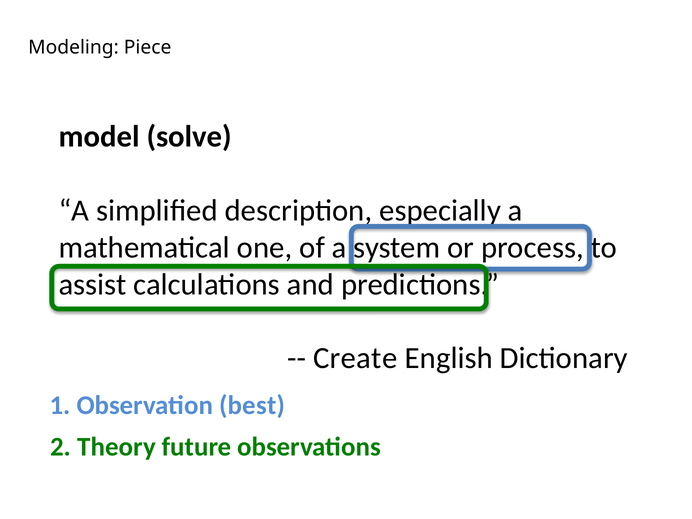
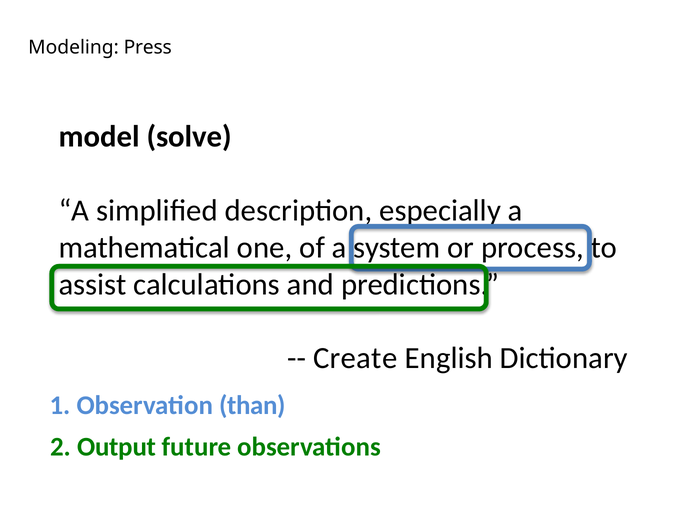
Piece: Piece -> Press (148, 47)
best: best -> than (252, 405)
Theory: Theory -> Output (117, 447)
